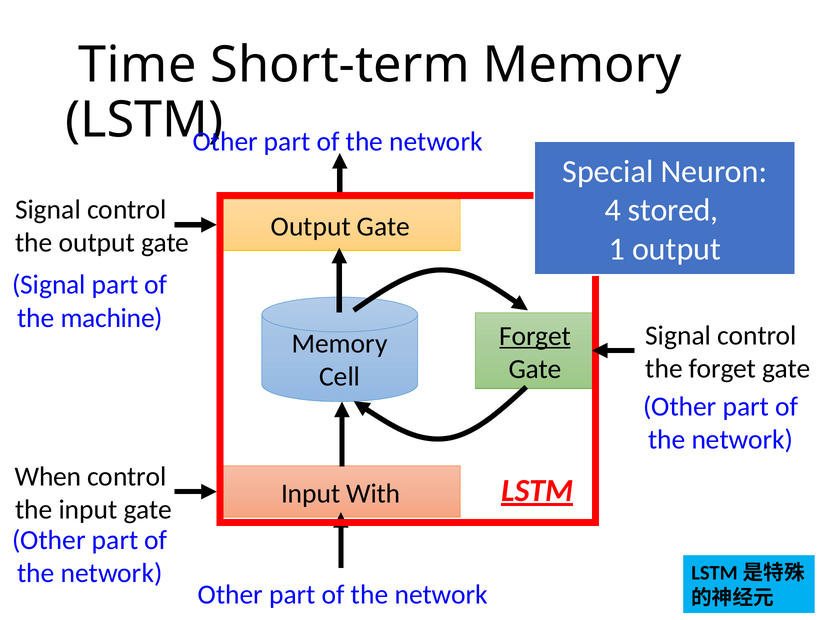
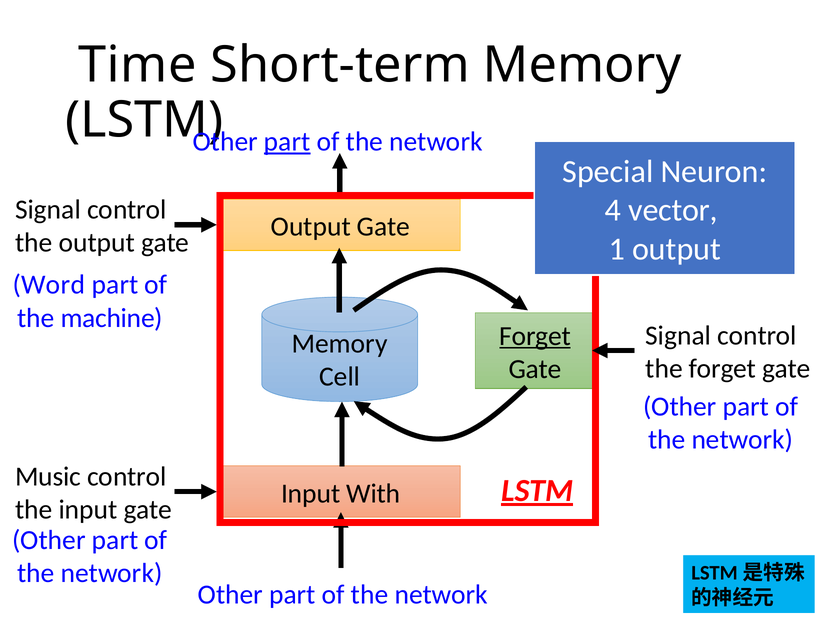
part underline: none -> present (287, 142)
stored: stored -> vector (673, 210)
Signal: Signal -> Word (49, 285)
When: When -> Music (48, 476)
